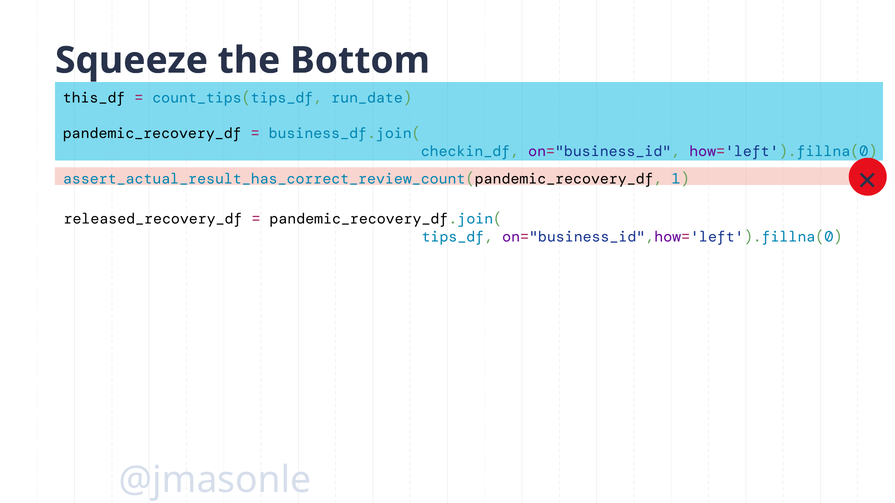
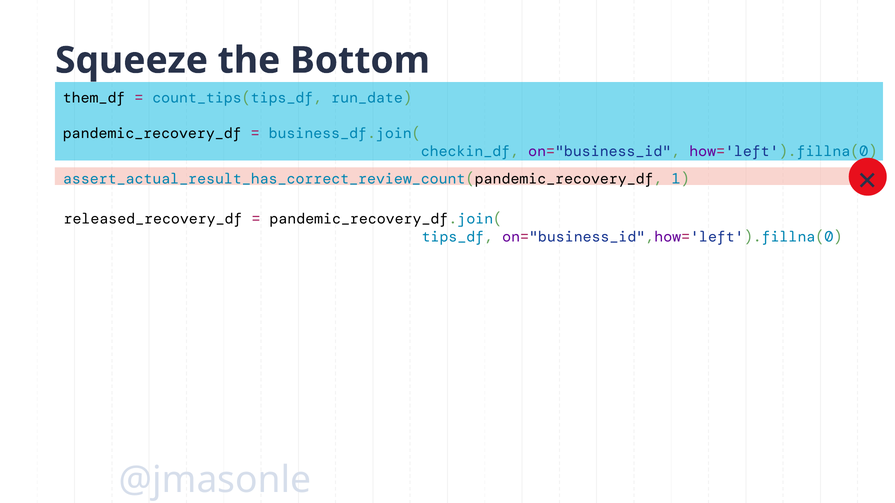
this_df: this_df -> them_df (94, 98)
